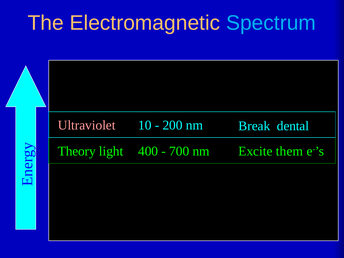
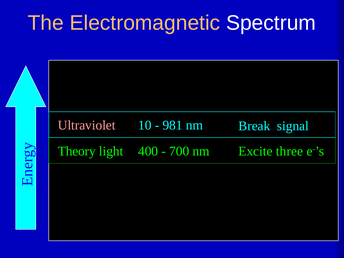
Spectrum colour: light blue -> white (271, 23)
200: 200 -> 981 (173, 125)
dental: dental -> signal (293, 126)
them: them -> three (289, 151)
